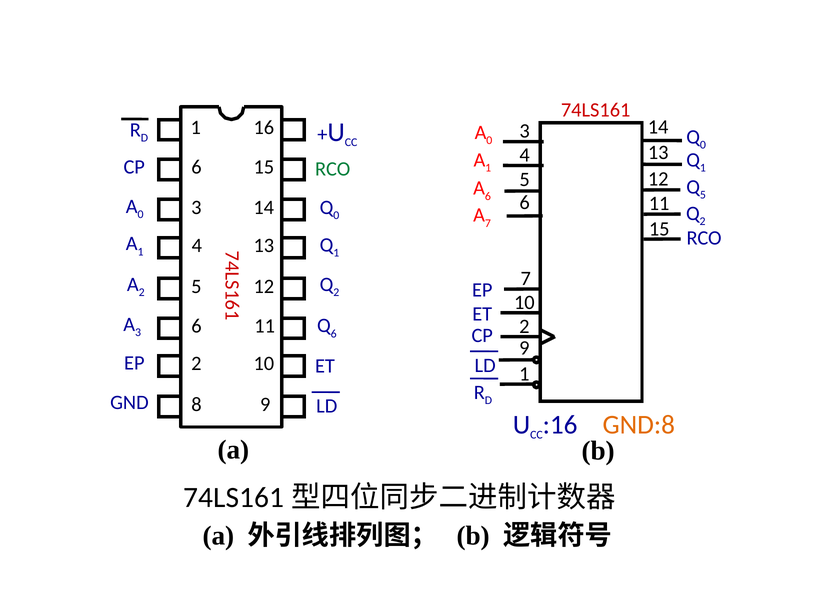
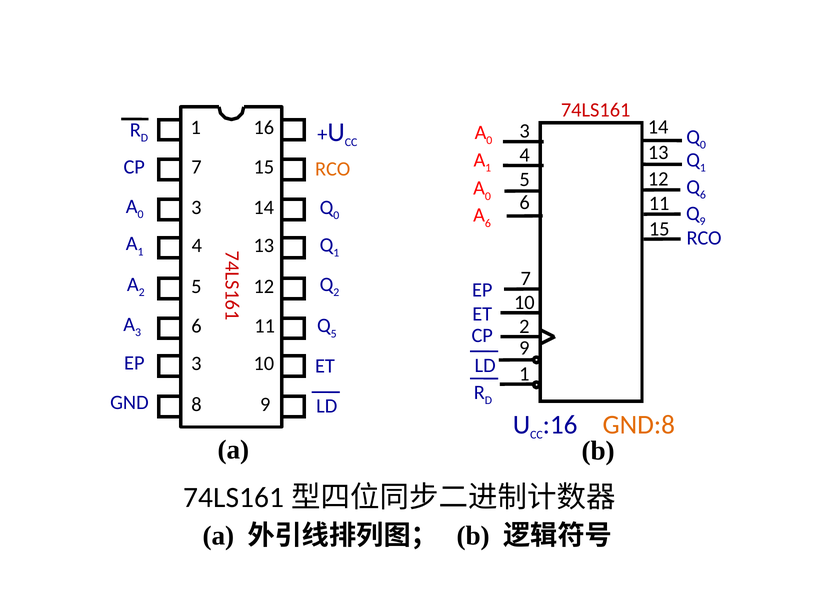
CP 6: 6 -> 7 (197, 167)
RCO colour: green -> orange (333, 169)
5: 5 -> 6 (703, 195)
6: 6 -> 0 (488, 196)
2: 2 -> 9 (703, 221)
A 7: 7 -> 6 (488, 223)
6: 6 -> 5 (334, 334)
EP 2: 2 -> 3 (196, 364)
